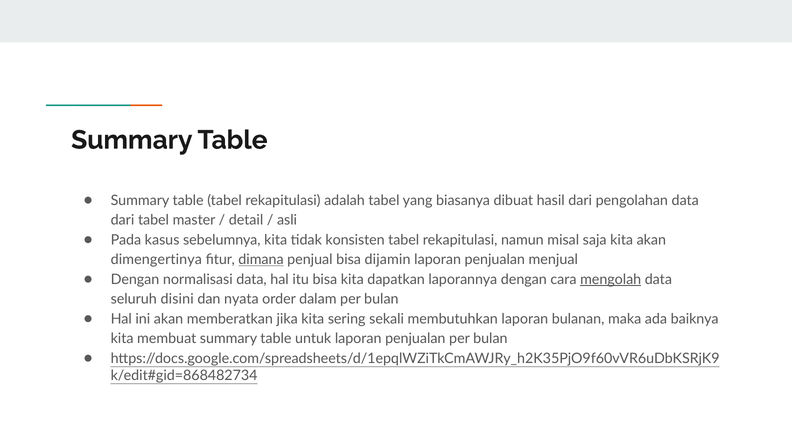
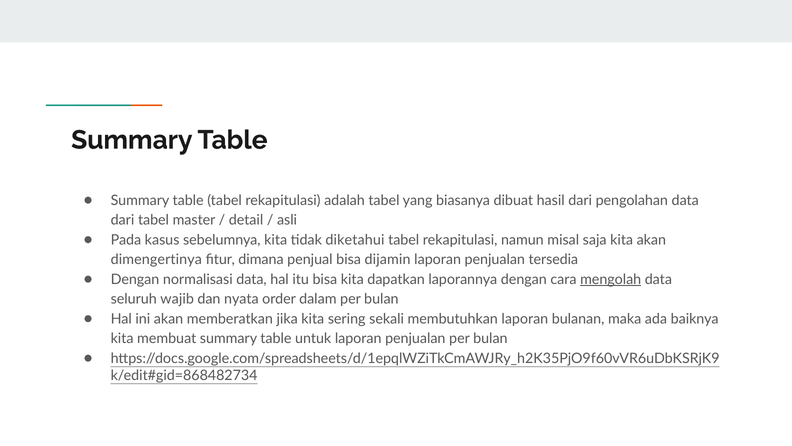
konsisten: konsisten -> diketahui (355, 240)
dimana underline: present -> none (261, 259)
menjual: menjual -> tersedia (553, 259)
disini: disini -> wajib (177, 299)
